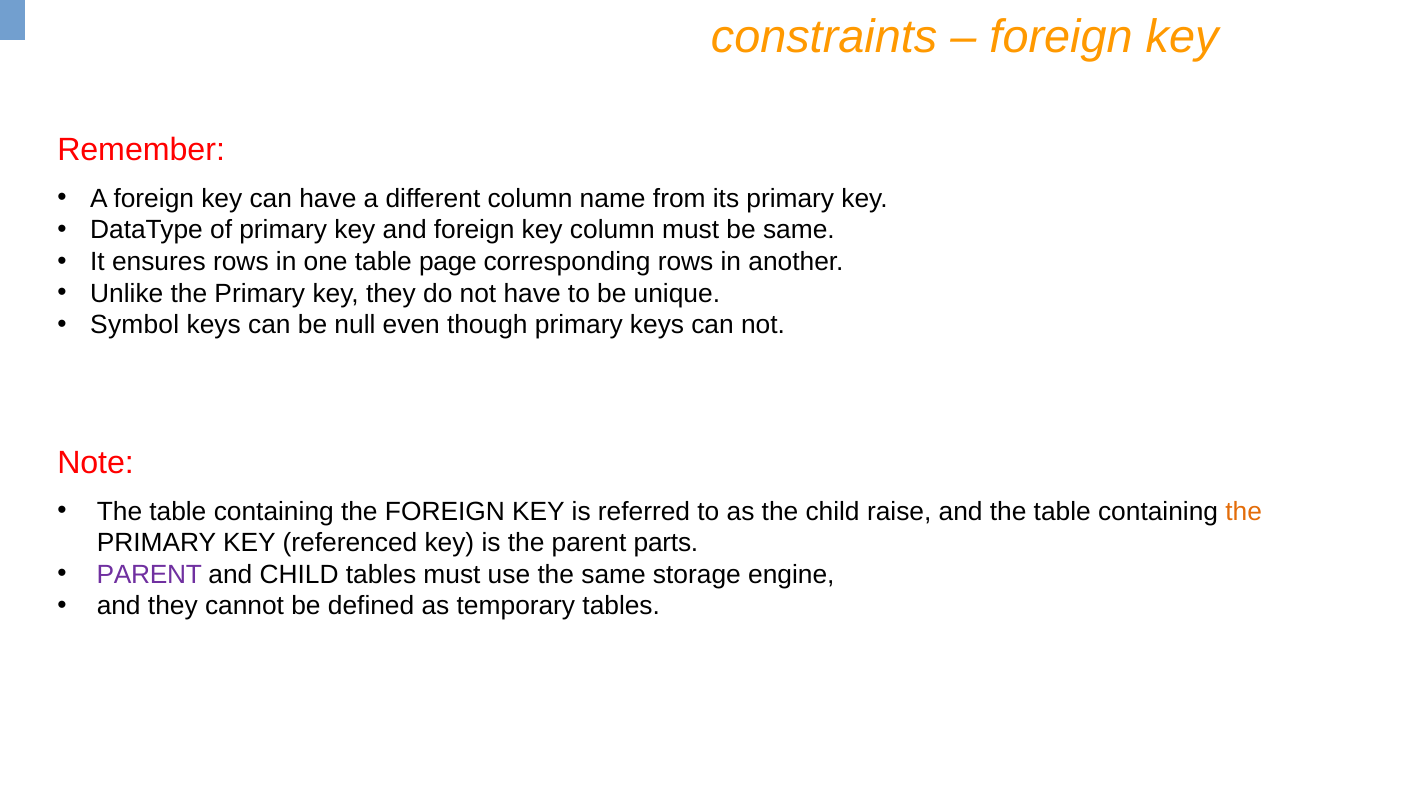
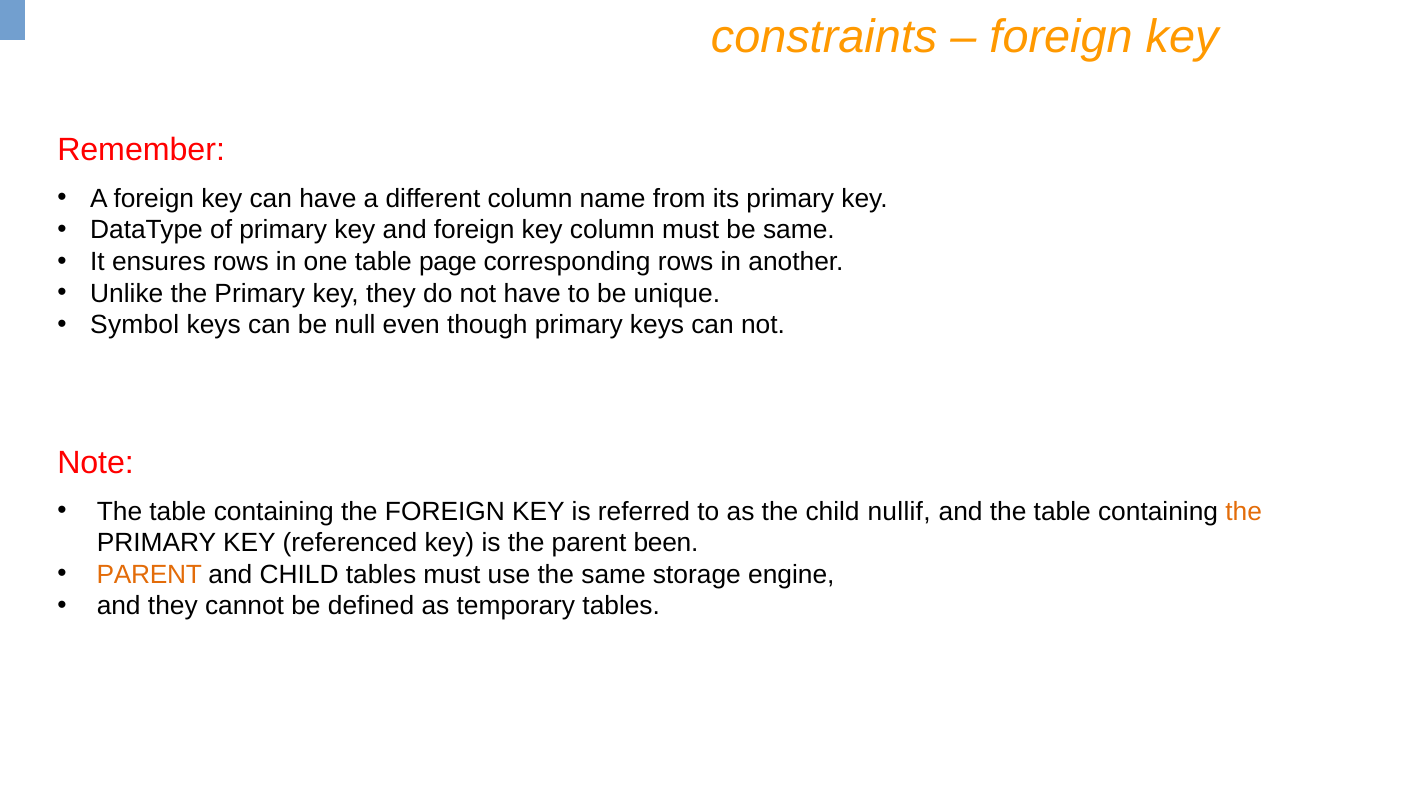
raise: raise -> nullif (899, 512)
parts: parts -> been (666, 543)
PARENT colour: purple -> orange (149, 575)
